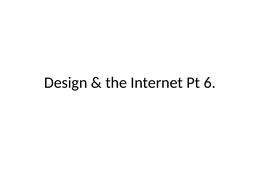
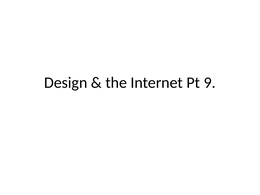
6: 6 -> 9 (210, 83)
